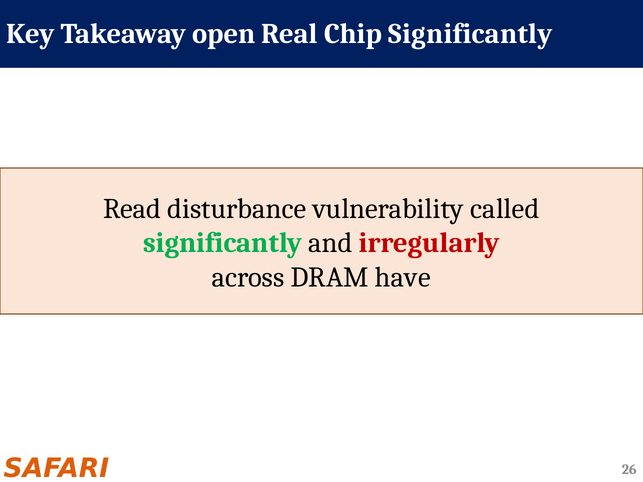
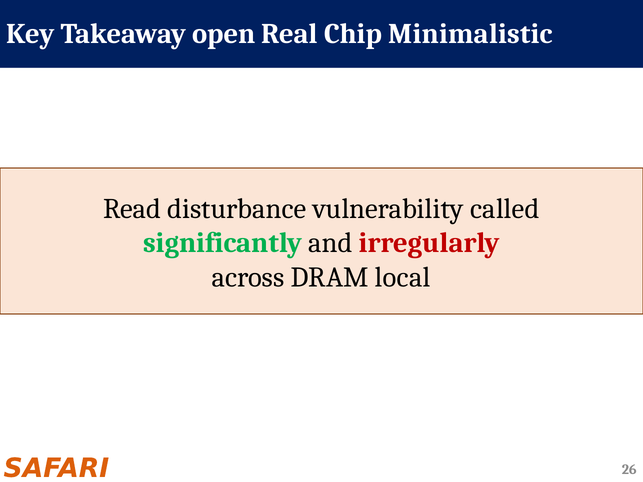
Chip Significantly: Significantly -> Minimalistic (471, 34)
have: have -> local (403, 277)
